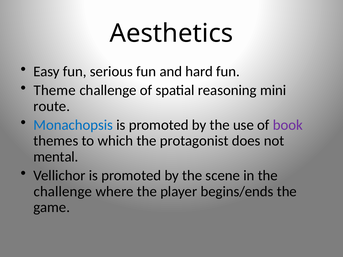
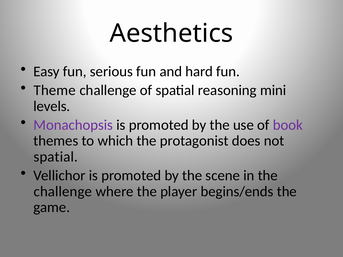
route: route -> levels (52, 106)
Monachopsis colour: blue -> purple (73, 125)
mental: mental -> spatial (56, 157)
